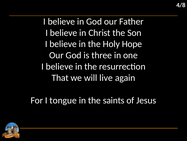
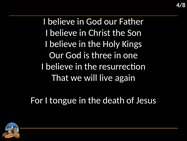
Hope: Hope -> Kings (132, 44)
saints: saints -> death (114, 100)
